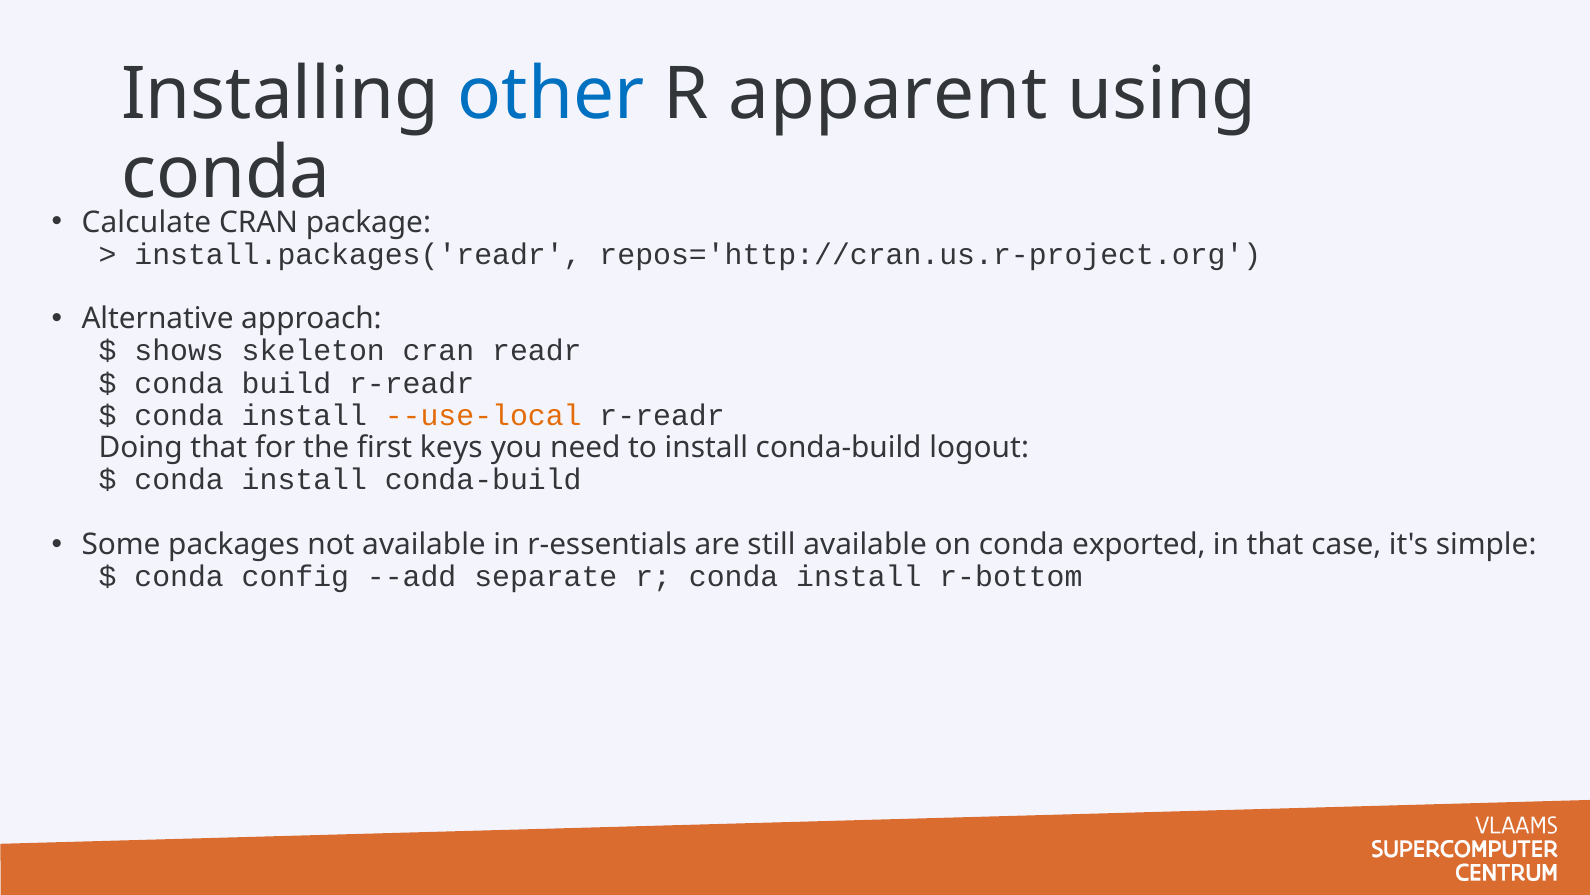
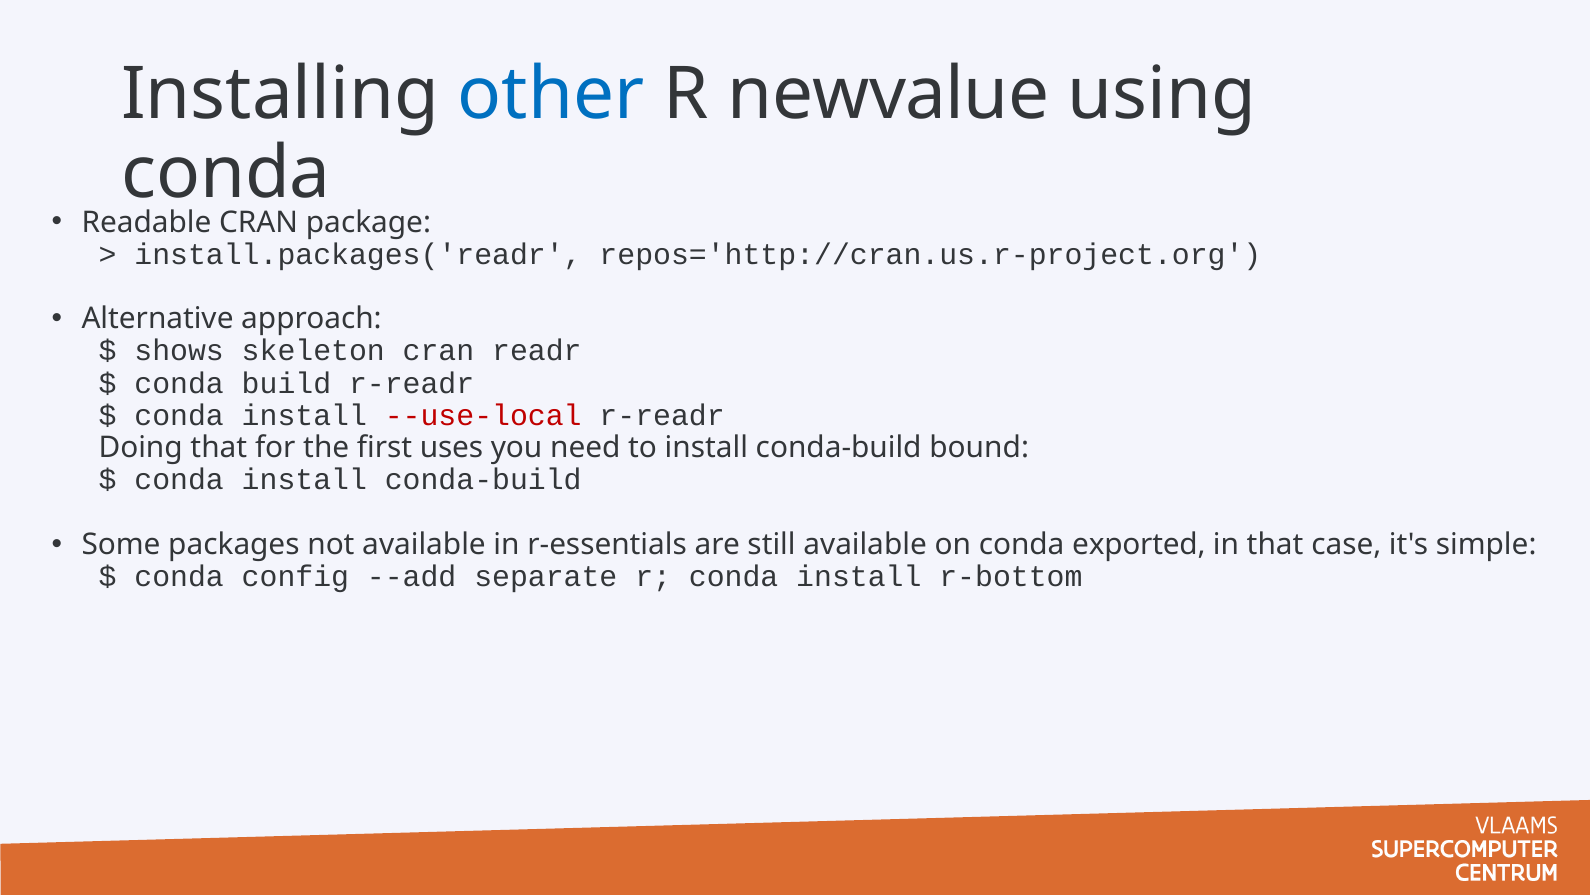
apparent: apparent -> newvalue (889, 94)
Calculate: Calculate -> Readable (146, 222)
--use-local colour: orange -> red (483, 415)
keys: keys -> uses (451, 447)
logout: logout -> bound (979, 447)
